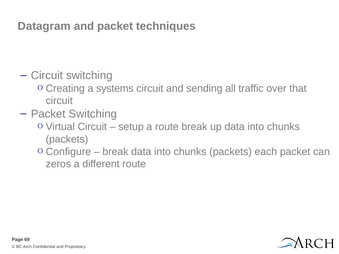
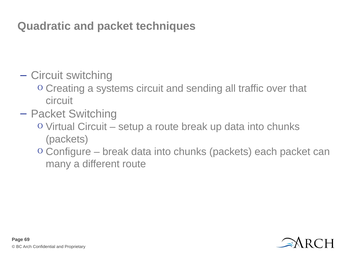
Datagram: Datagram -> Quadratic (44, 26)
zeros: zeros -> many (58, 164)
